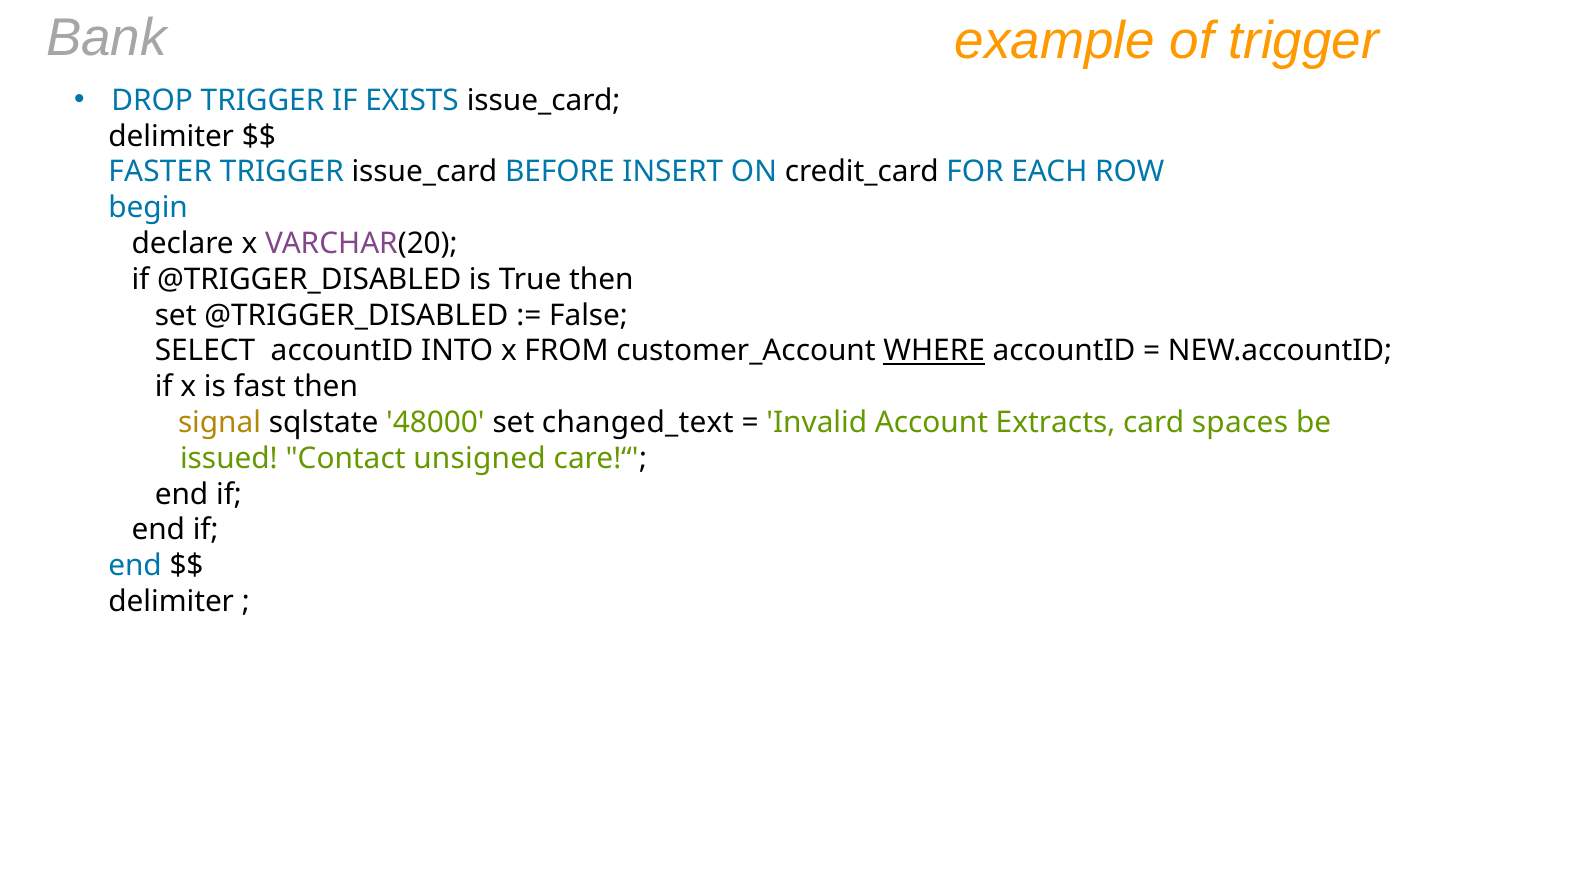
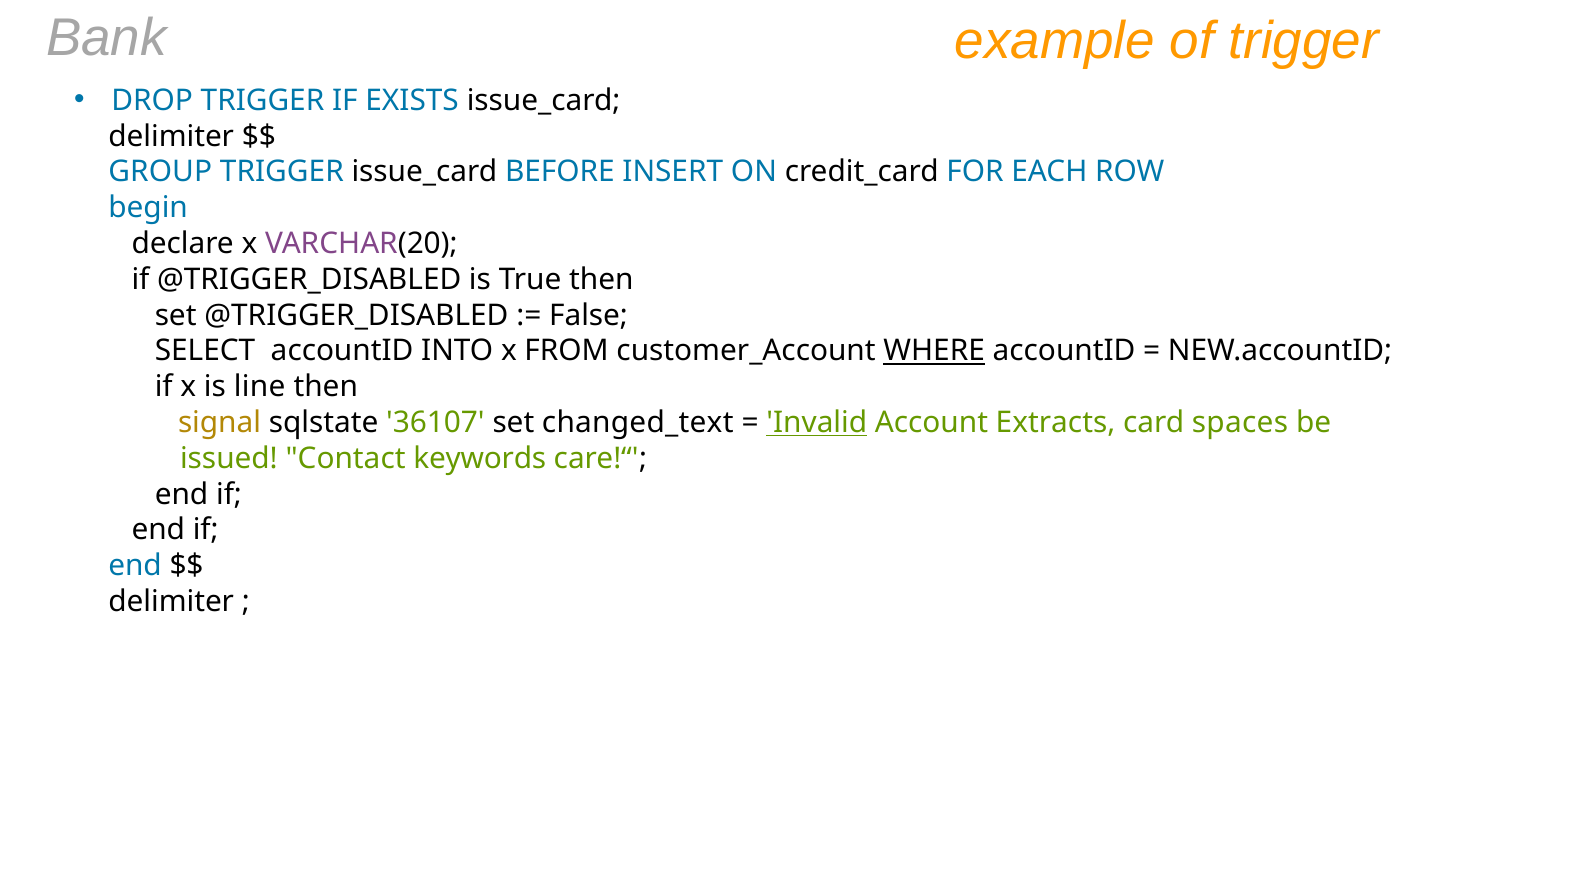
FASTER: FASTER -> GROUP (160, 172)
fast: fast -> line (260, 387)
48000: 48000 -> 36107 (435, 422)
Invalid underline: none -> present (817, 422)
unsigned: unsigned -> keywords (480, 458)
